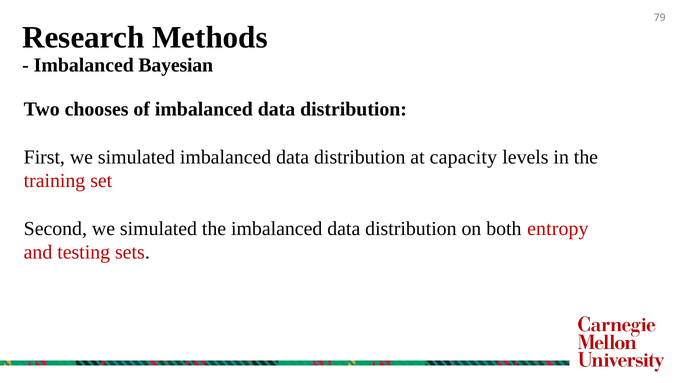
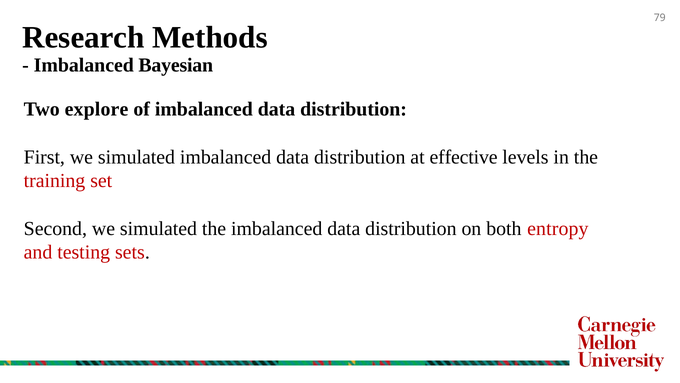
chooses: chooses -> explore (96, 109)
capacity: capacity -> effective (464, 157)
